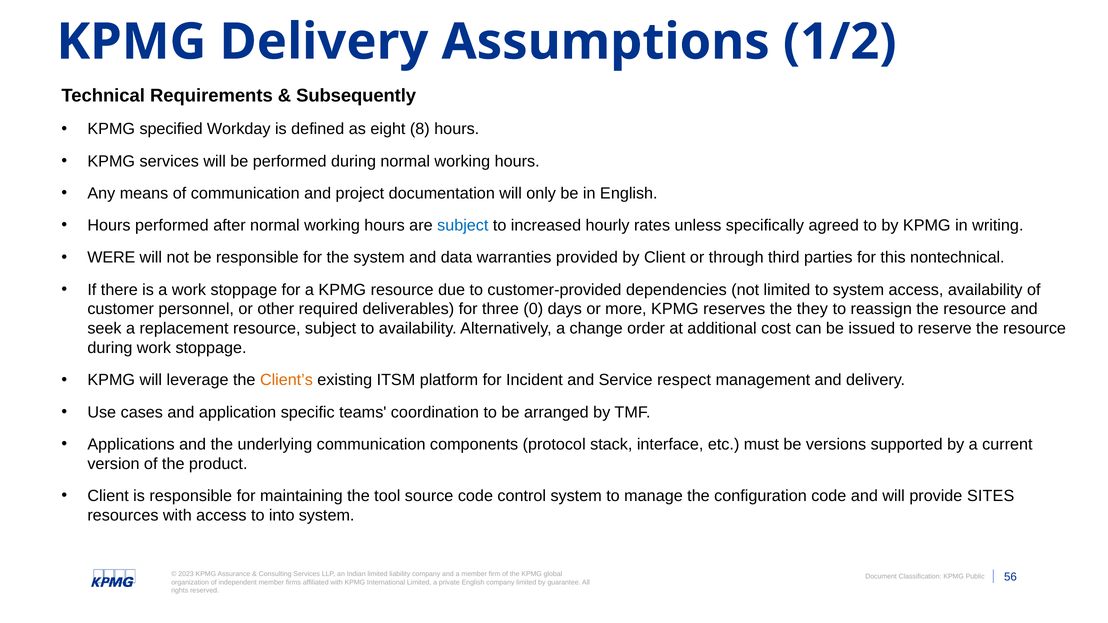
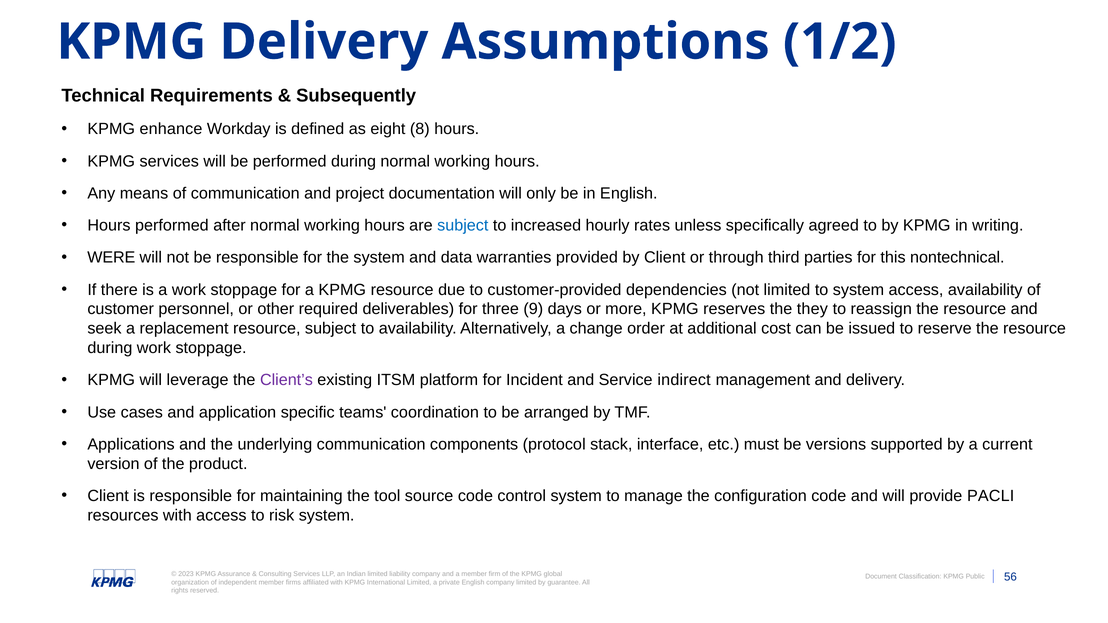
specified: specified -> enhance (171, 129)
0: 0 -> 9 (533, 309)
Client’s colour: orange -> purple (286, 380)
respect: respect -> indirect (684, 380)
SITES: SITES -> PACLI (991, 496)
into: into -> risk (282, 515)
